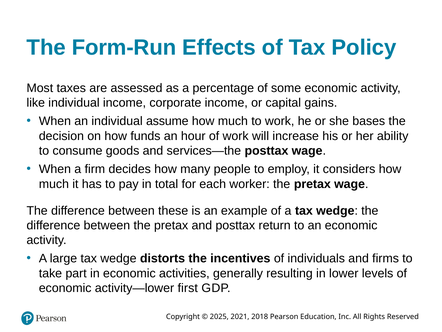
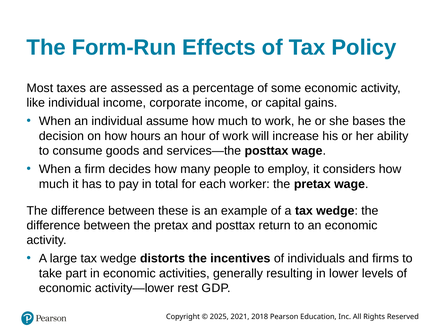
funds: funds -> hours (146, 136)
first: first -> rest (188, 288)
